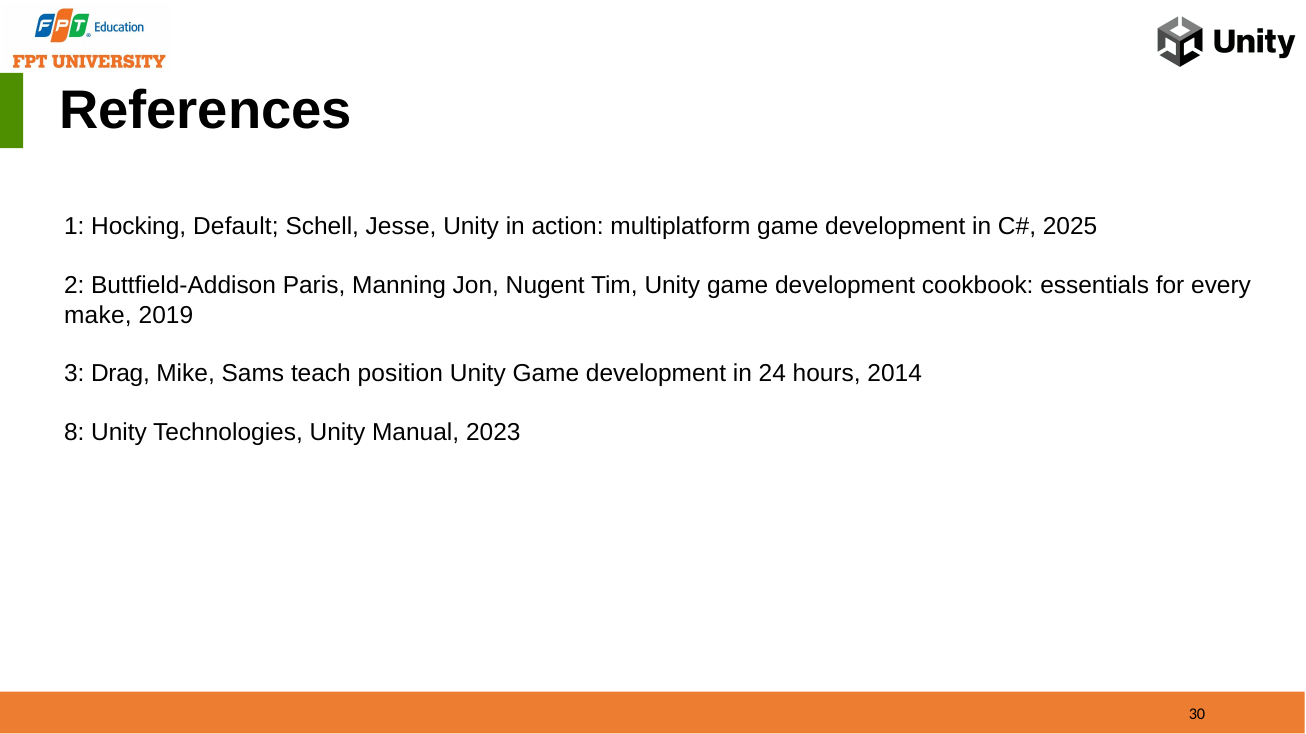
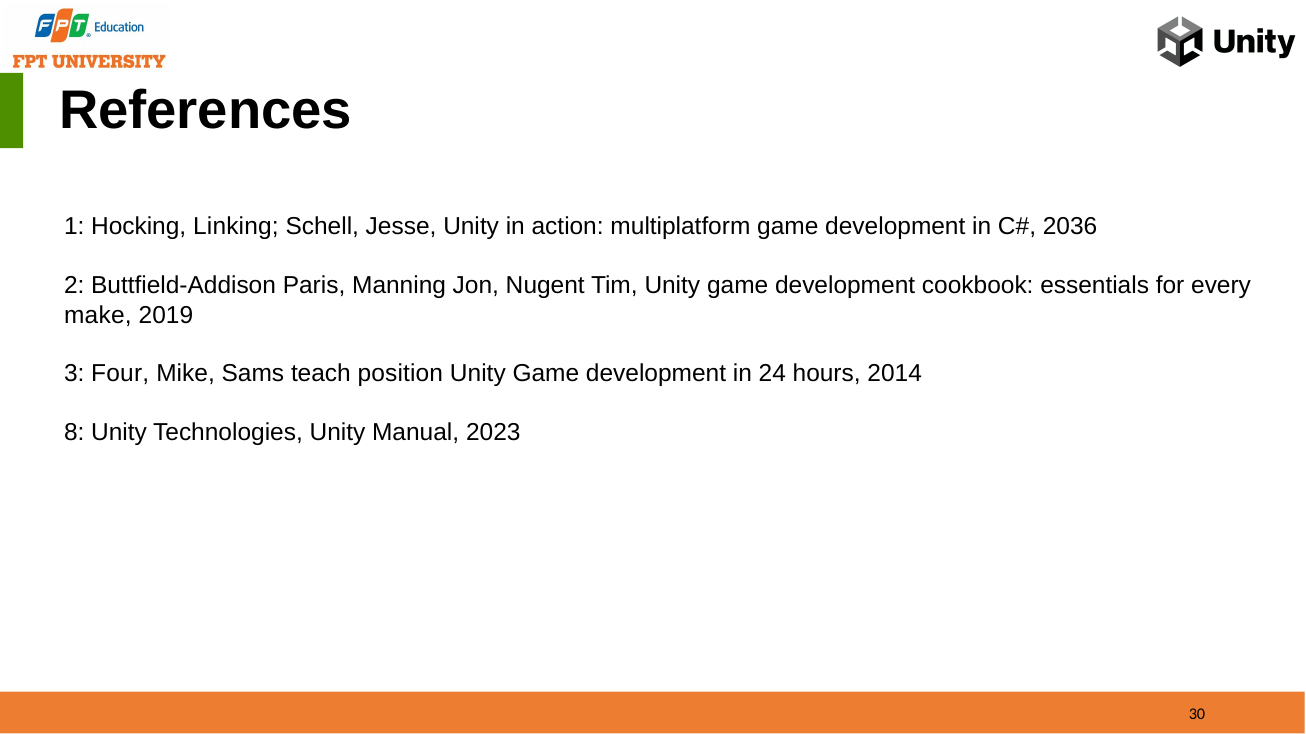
Default: Default -> Linking (236, 227)
2025: 2025 -> 2036 (1070, 227)
Drag: Drag -> Four (120, 374)
